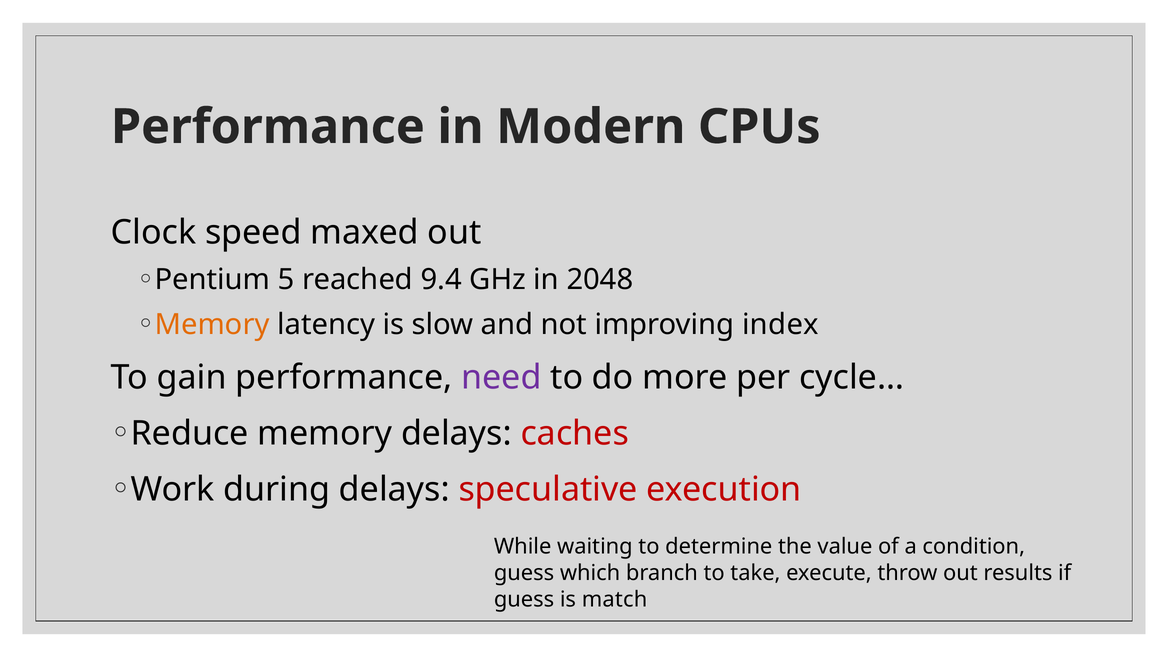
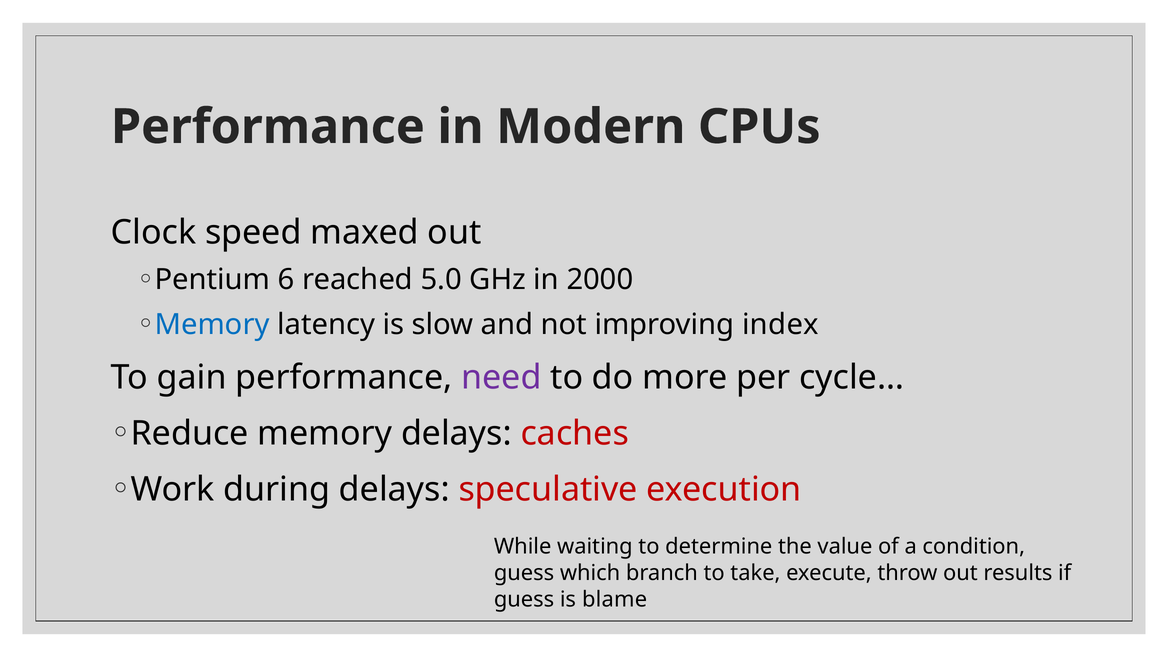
5: 5 -> 6 (286, 280)
9.4: 9.4 -> 5.0 (441, 280)
2048: 2048 -> 2000 (600, 280)
Memory colour: orange -> blue (212, 324)
match: match -> blame (615, 599)
